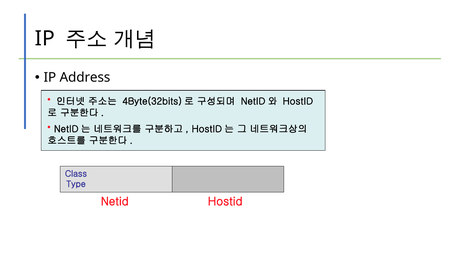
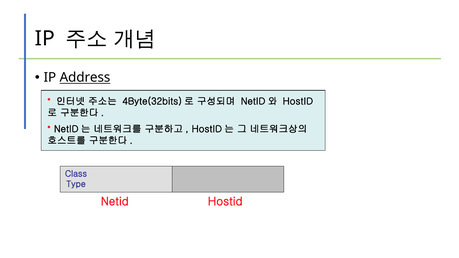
Address underline: none -> present (85, 78)
